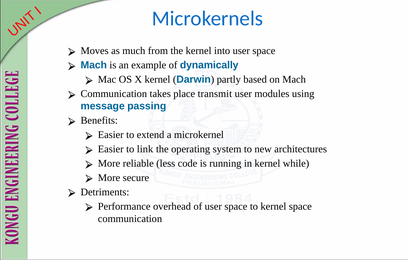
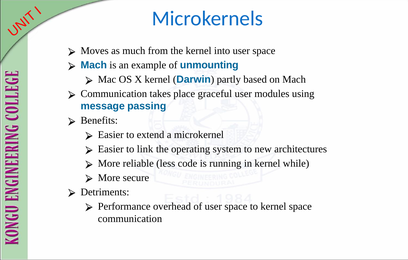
dynamically: dynamically -> unmounting (209, 65)
transmit: transmit -> graceful (215, 94)
